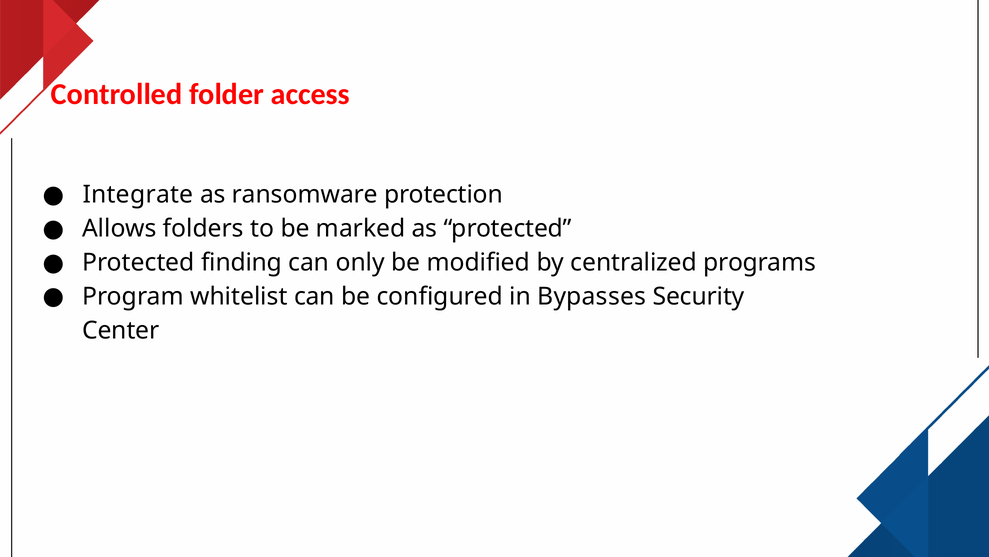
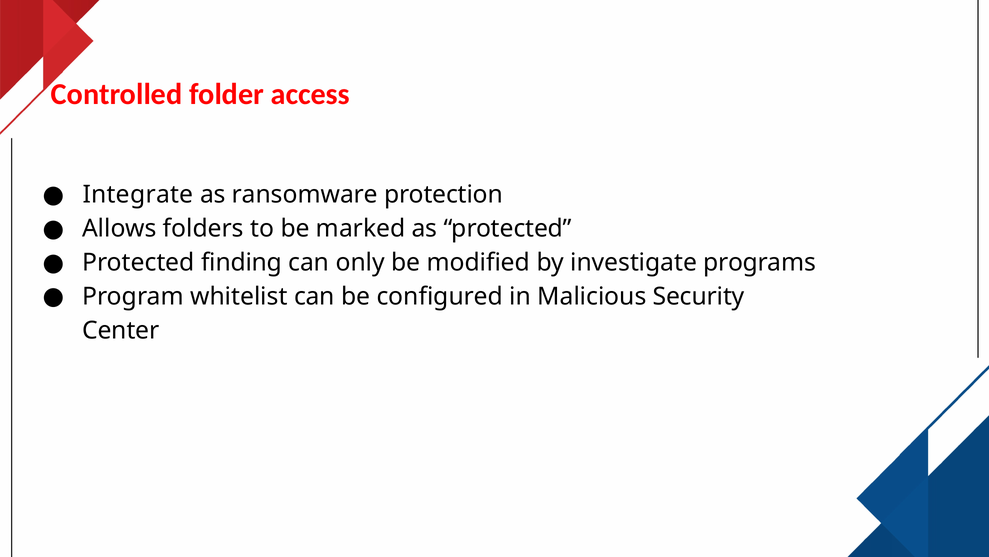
centralized: centralized -> investigate (634, 262)
Bypasses: Bypasses -> Malicious (592, 296)
